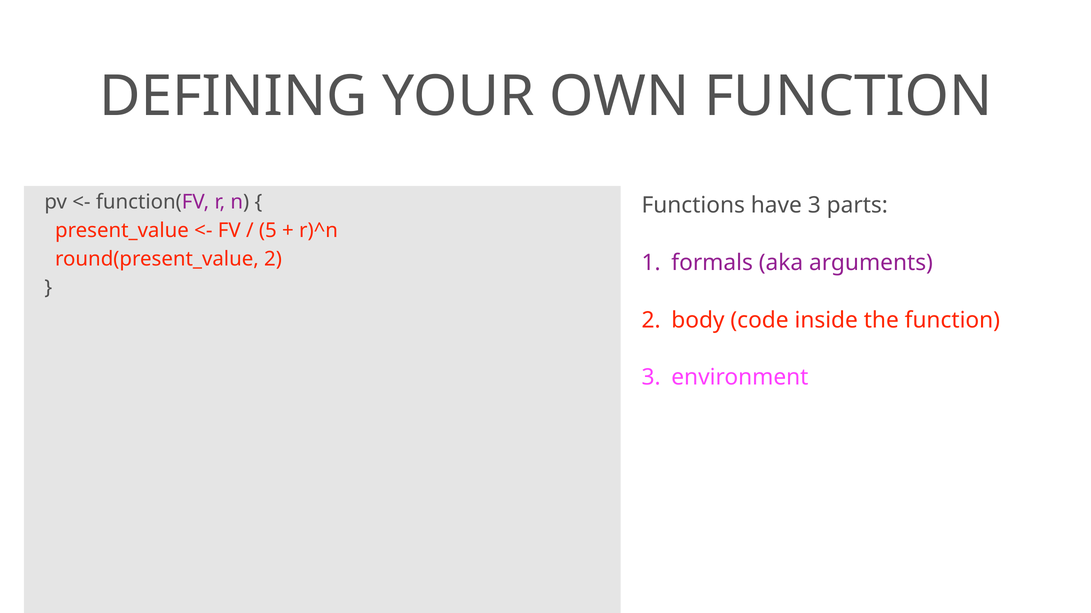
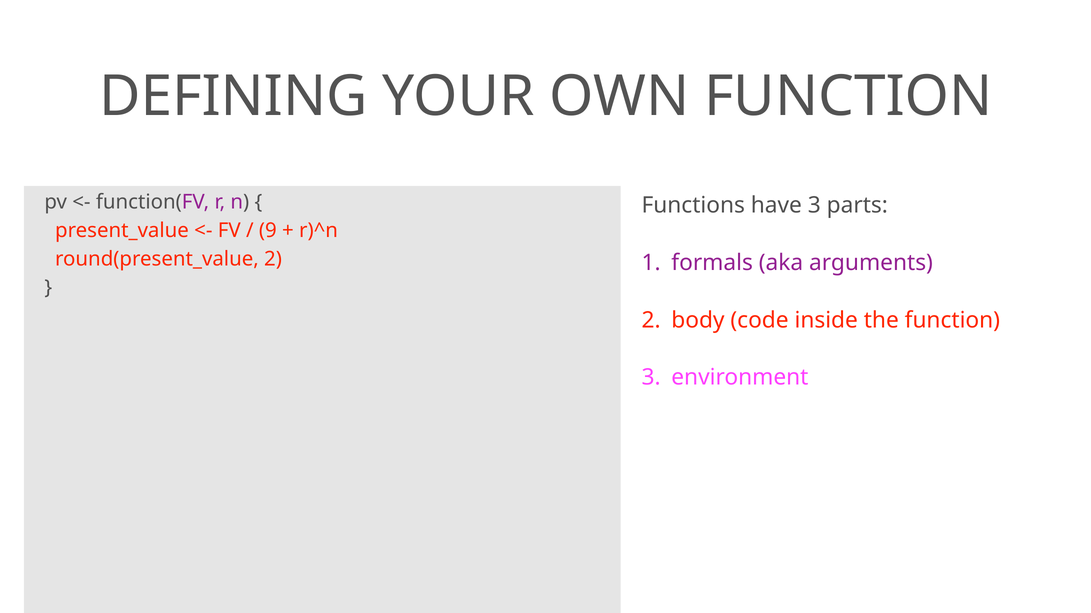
5: 5 -> 9 (268, 231)
